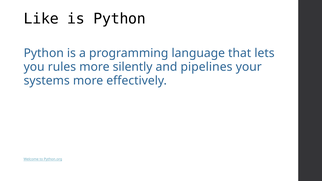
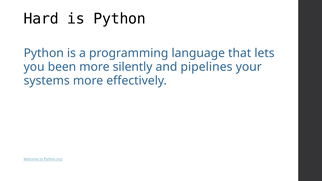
Like: Like -> Hard (41, 19)
rules: rules -> been (62, 67)
